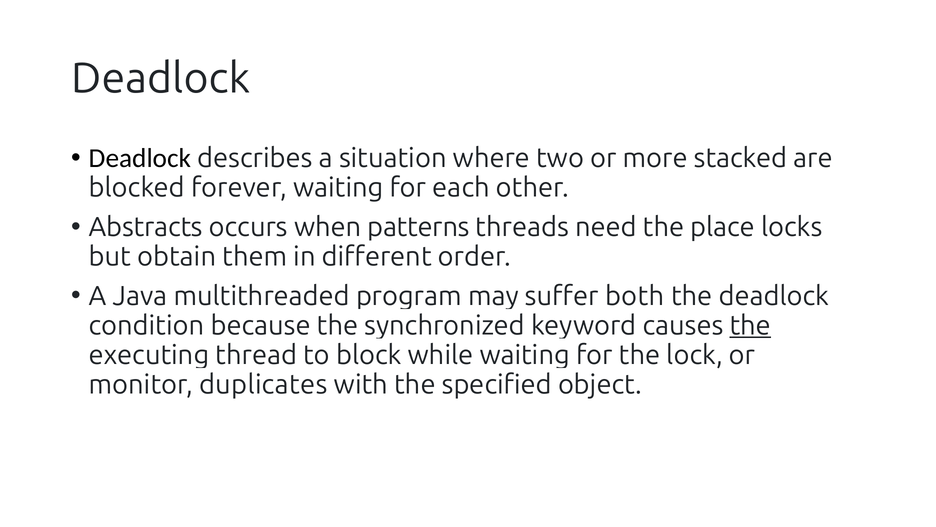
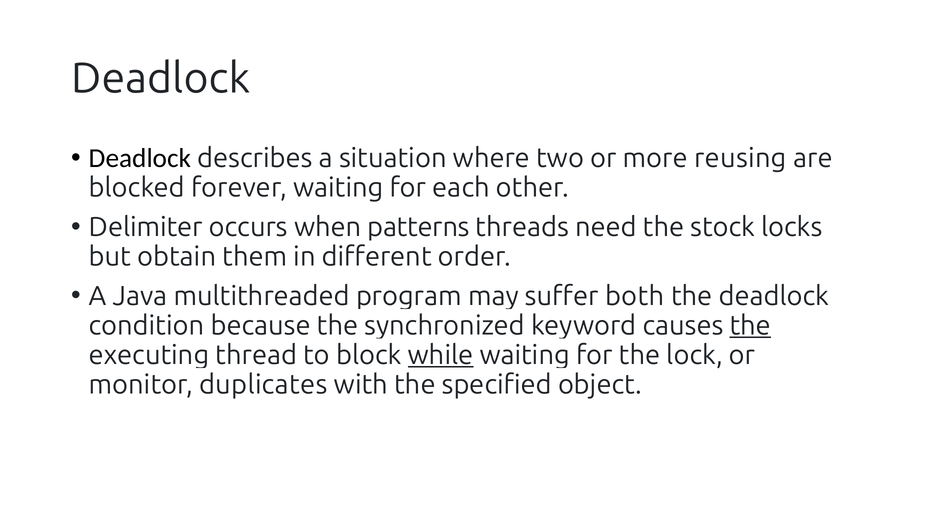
stacked: stacked -> reusing (740, 158)
Abstracts: Abstracts -> Delimiter (146, 227)
place: place -> stock (723, 227)
while underline: none -> present (441, 355)
